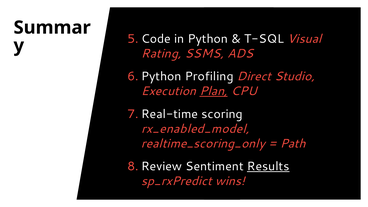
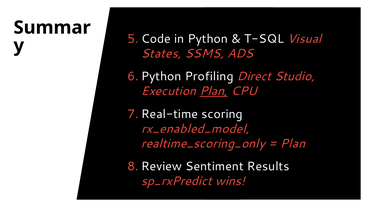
Rating: Rating -> States (161, 54)
Path: Path -> Plan (293, 143)
Results underline: present -> none (268, 166)
